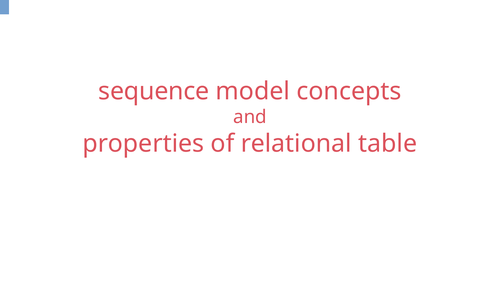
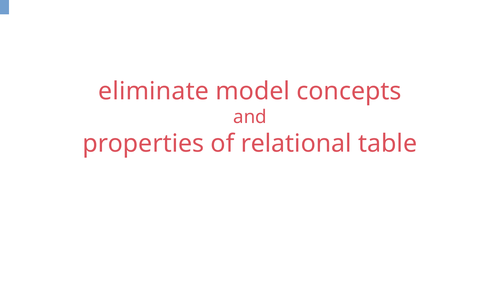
sequence: sequence -> eliminate (154, 91)
